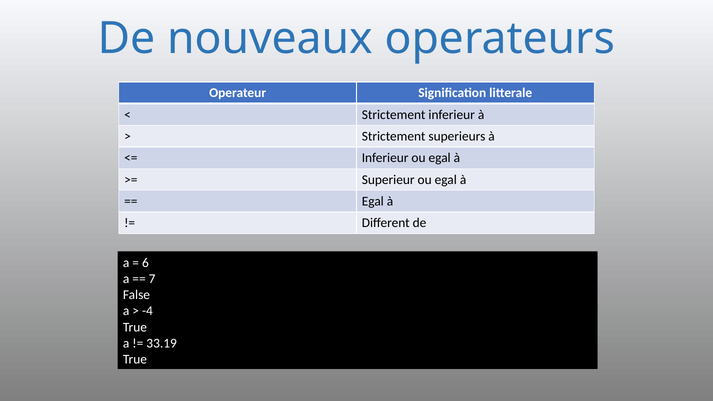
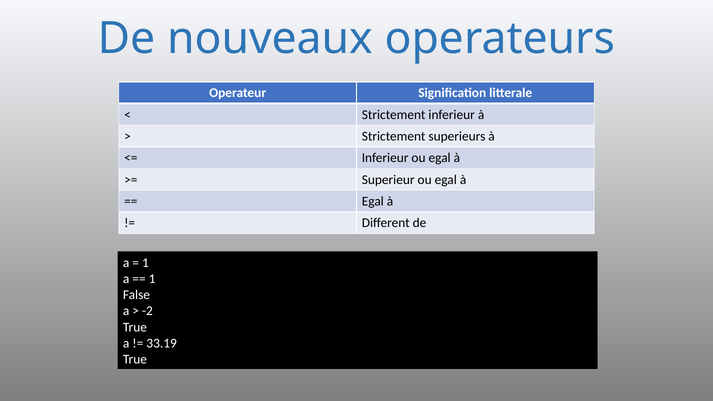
6: 6 -> 1 (145, 263)
7: 7 -> 1 (152, 279)
-4: -4 -> -2 (147, 311)
